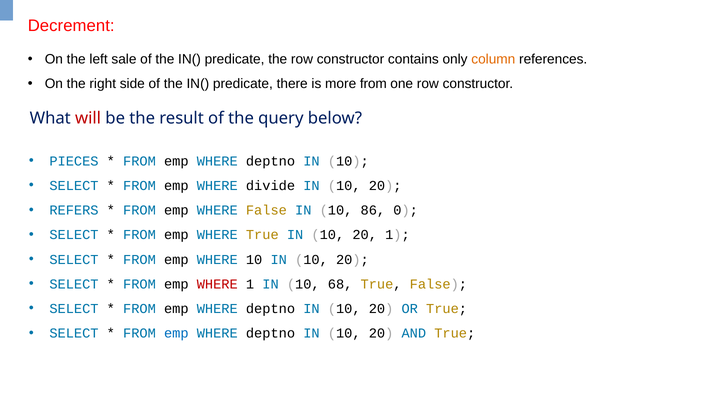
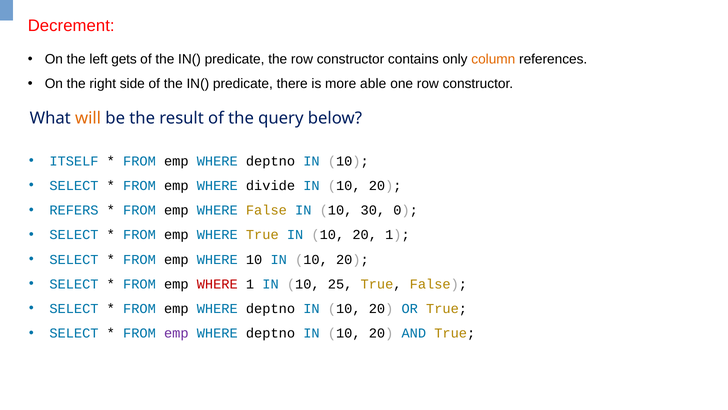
sale: sale -> gets (124, 59)
more from: from -> able (373, 84)
will colour: red -> orange (88, 118)
PIECES: PIECES -> ITSELF (74, 161)
86: 86 -> 30 (373, 210)
68: 68 -> 25 (340, 284)
emp colour: blue -> purple (176, 333)
